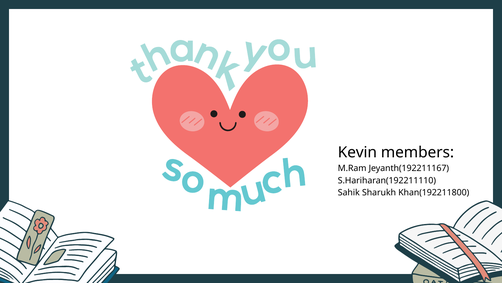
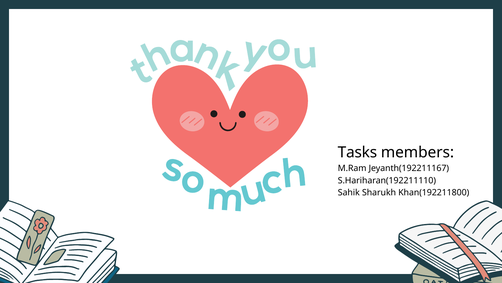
Kevin: Kevin -> Tasks (357, 152)
